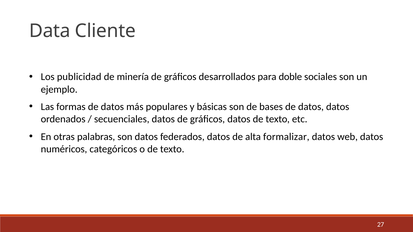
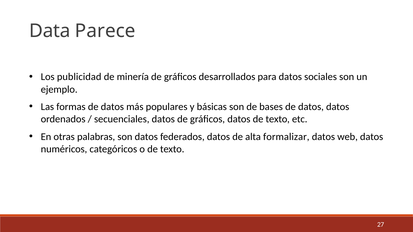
Cliente: Cliente -> Parece (105, 31)
para doble: doble -> datos (290, 77)
